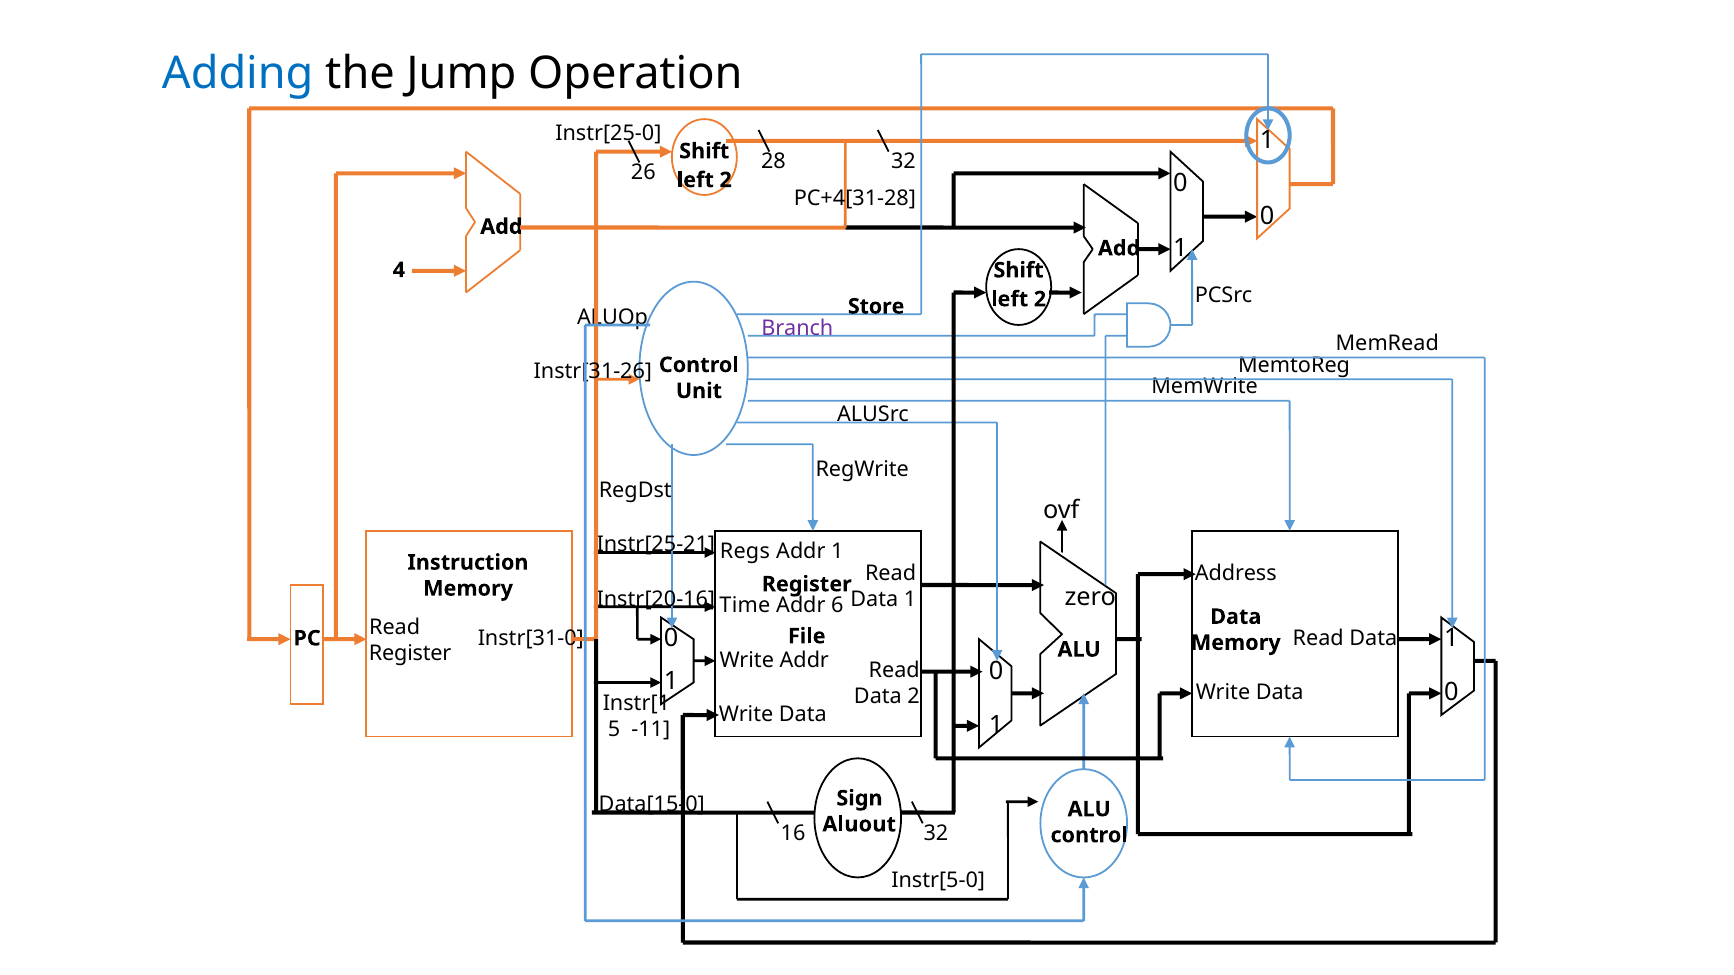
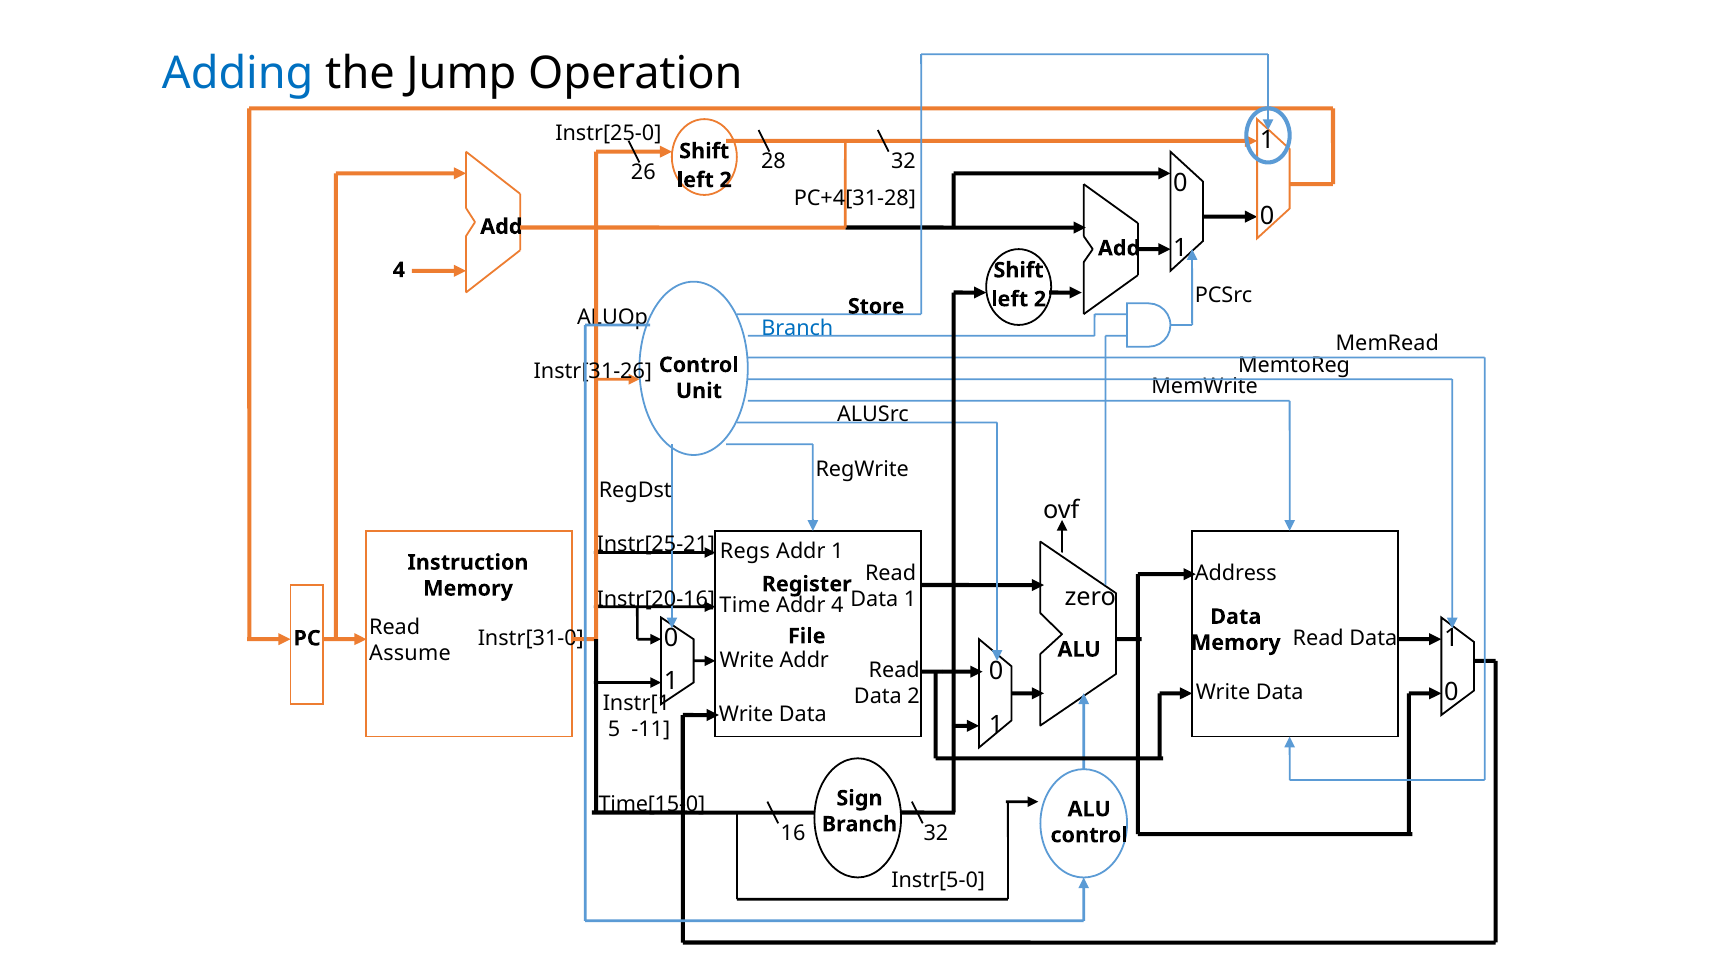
Branch colour: purple -> blue (797, 328)
Addr 6: 6 -> 4 (837, 606)
Register: Register -> Assume (410, 654)
Data[15-0: Data[15-0 -> Time[15-0 (652, 805)
Aluout: Aluout -> Branch (859, 825)
